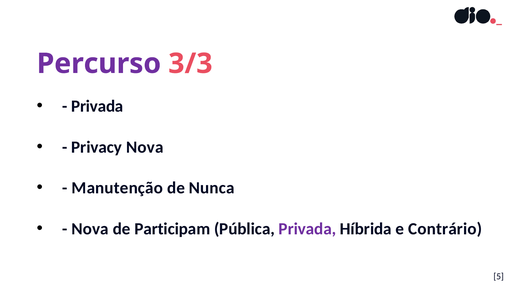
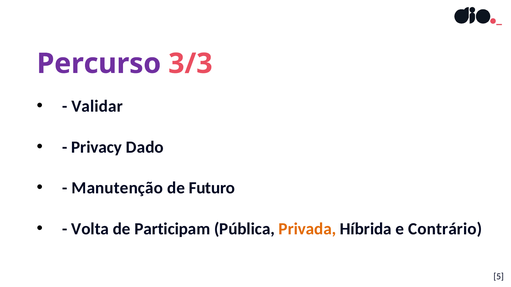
Privada: Privada -> Validar (97, 106)
Privacy Nova: Nova -> Dado (145, 147)
Nunca: Nunca -> Futuro (212, 188)
Nova: Nova -> Volta (90, 229)
Privada colour: purple -> orange (307, 229)
